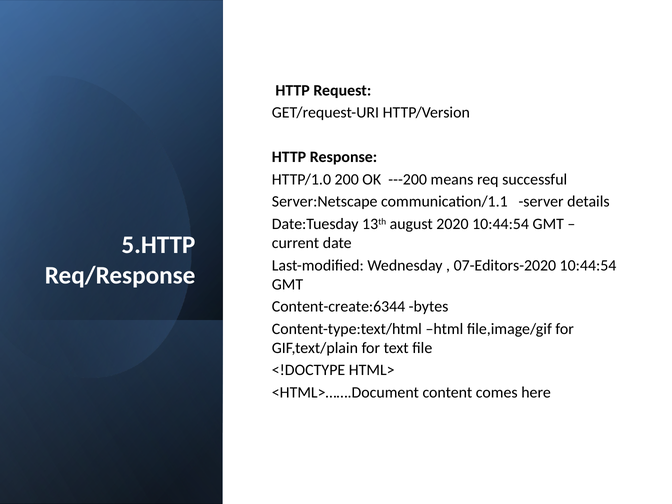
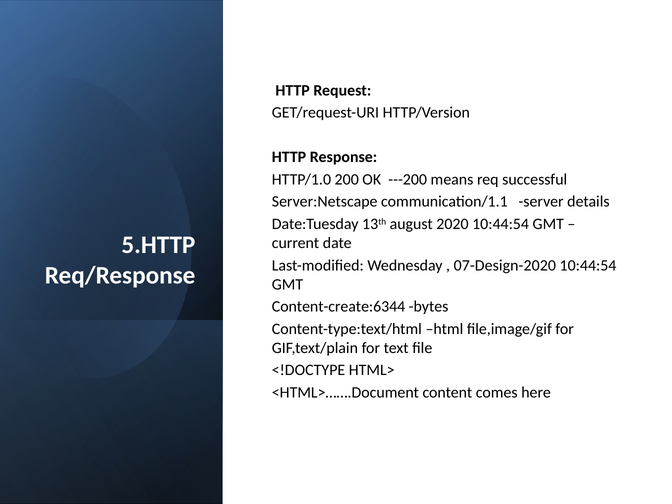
07-Editors-2020: 07-Editors-2020 -> 07-Design-2020 (505, 265)
